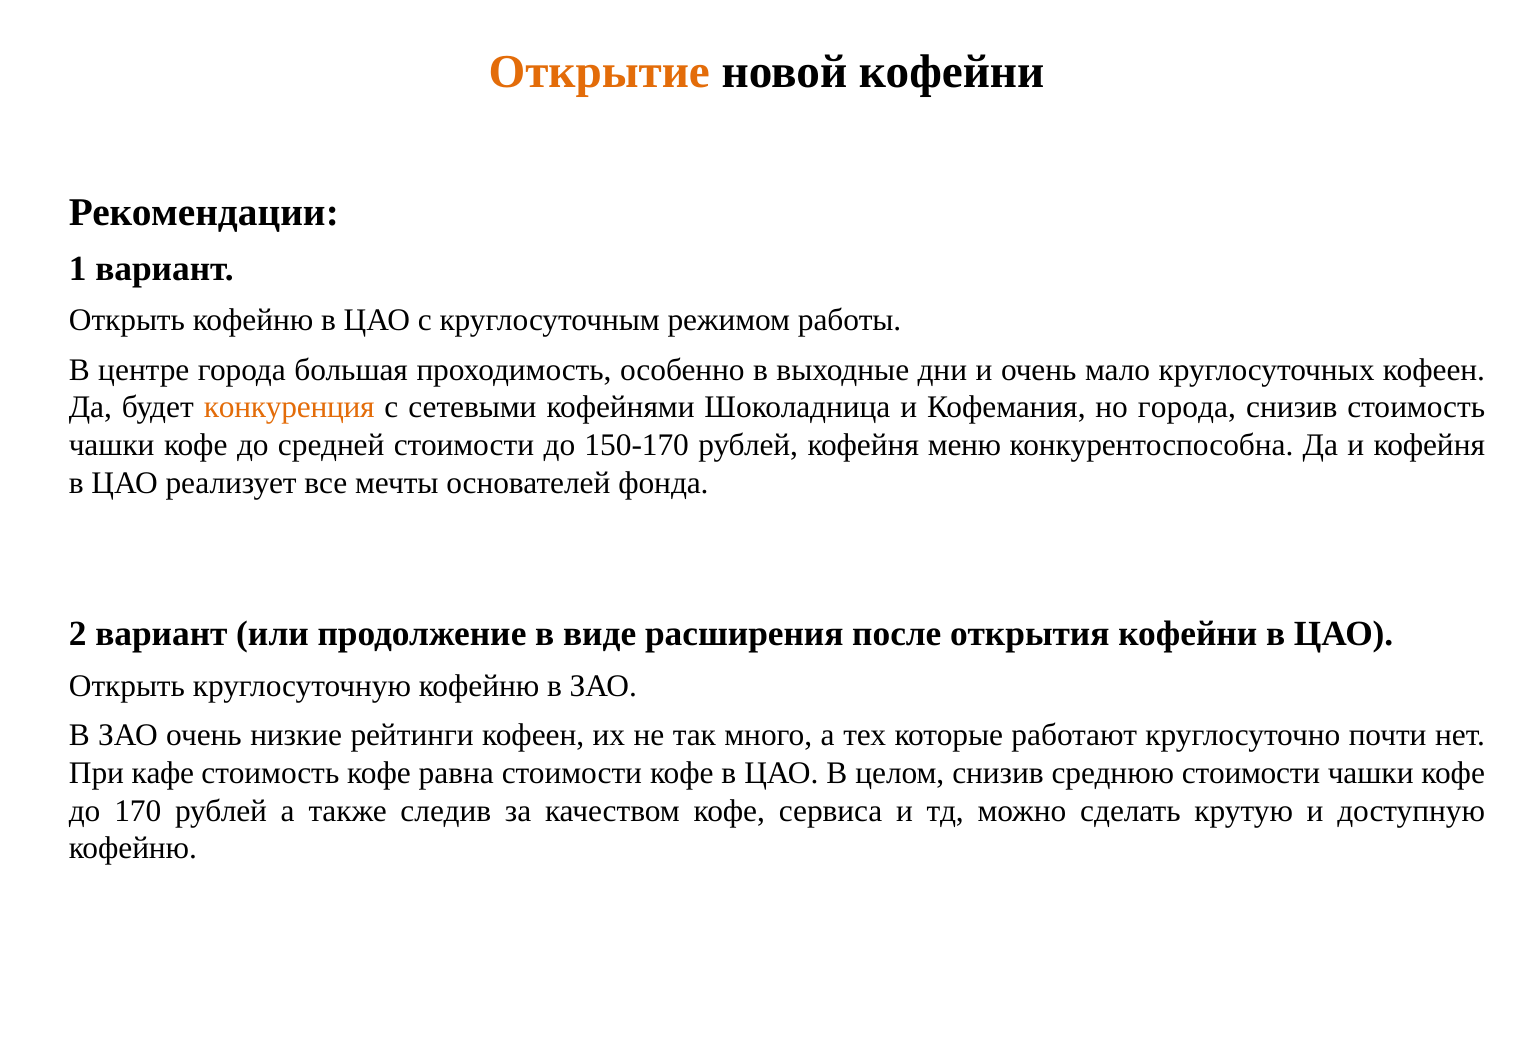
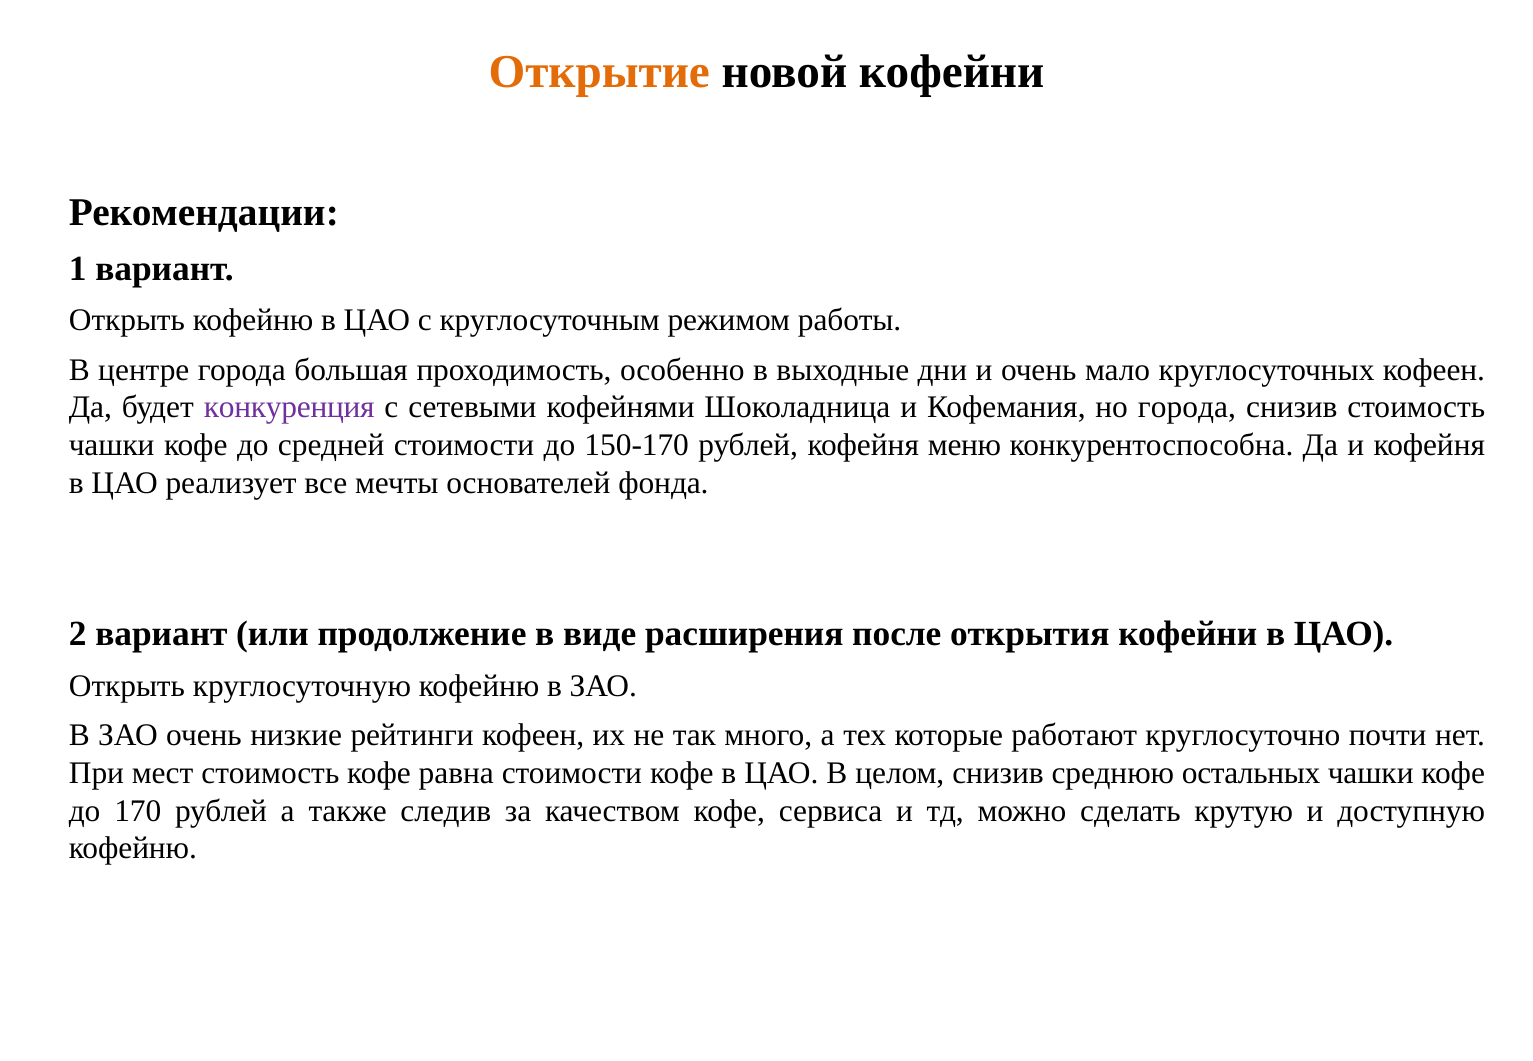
конкуренция colour: orange -> purple (289, 408)
кафе: кафе -> мест (163, 773)
среднюю стоимости: стоимости -> остальных (1251, 773)
